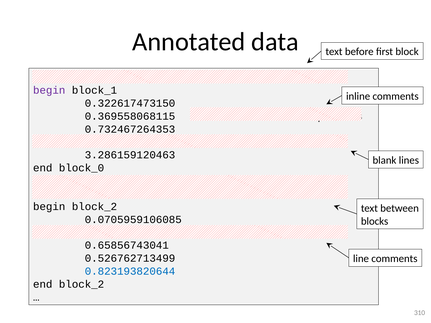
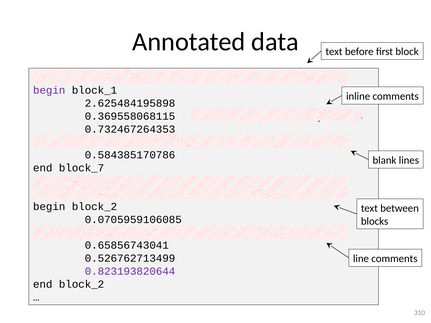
0.322617473150: 0.322617473150 -> 2.625484195898 (130, 103)
3.286159120463: 3.286159120463 -> 0.584385170786 (130, 155)
block_0: block_0 -> block_7 (82, 168)
0.823193820644 colour: blue -> purple (130, 271)
